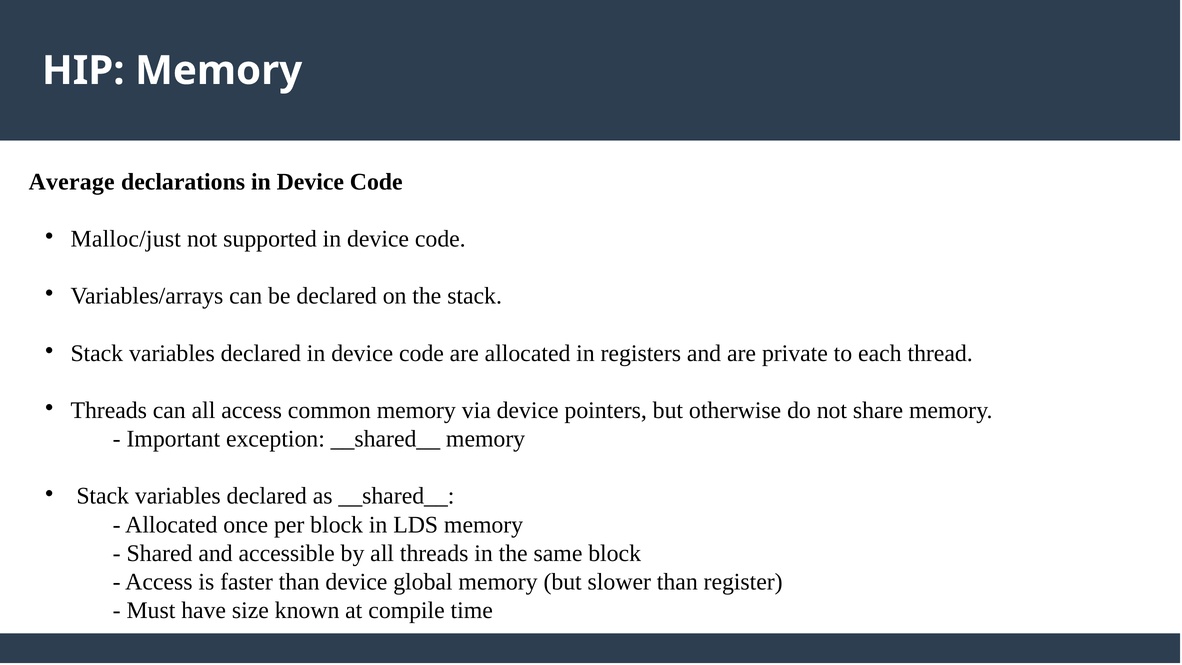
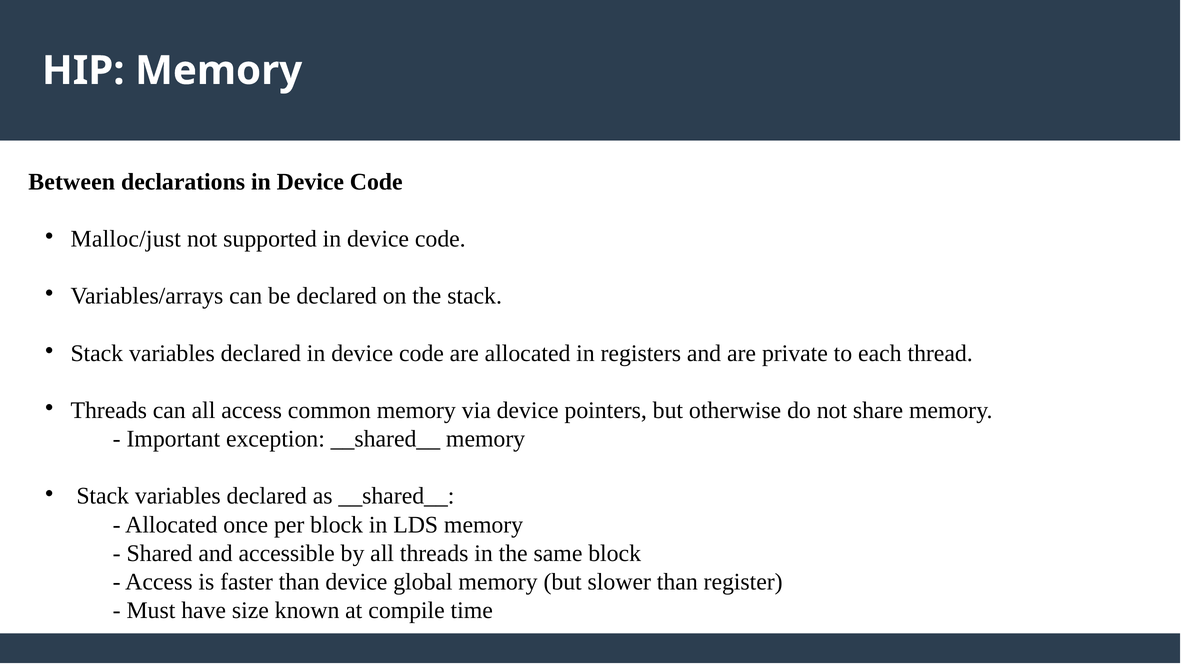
Average: Average -> Between (72, 182)
